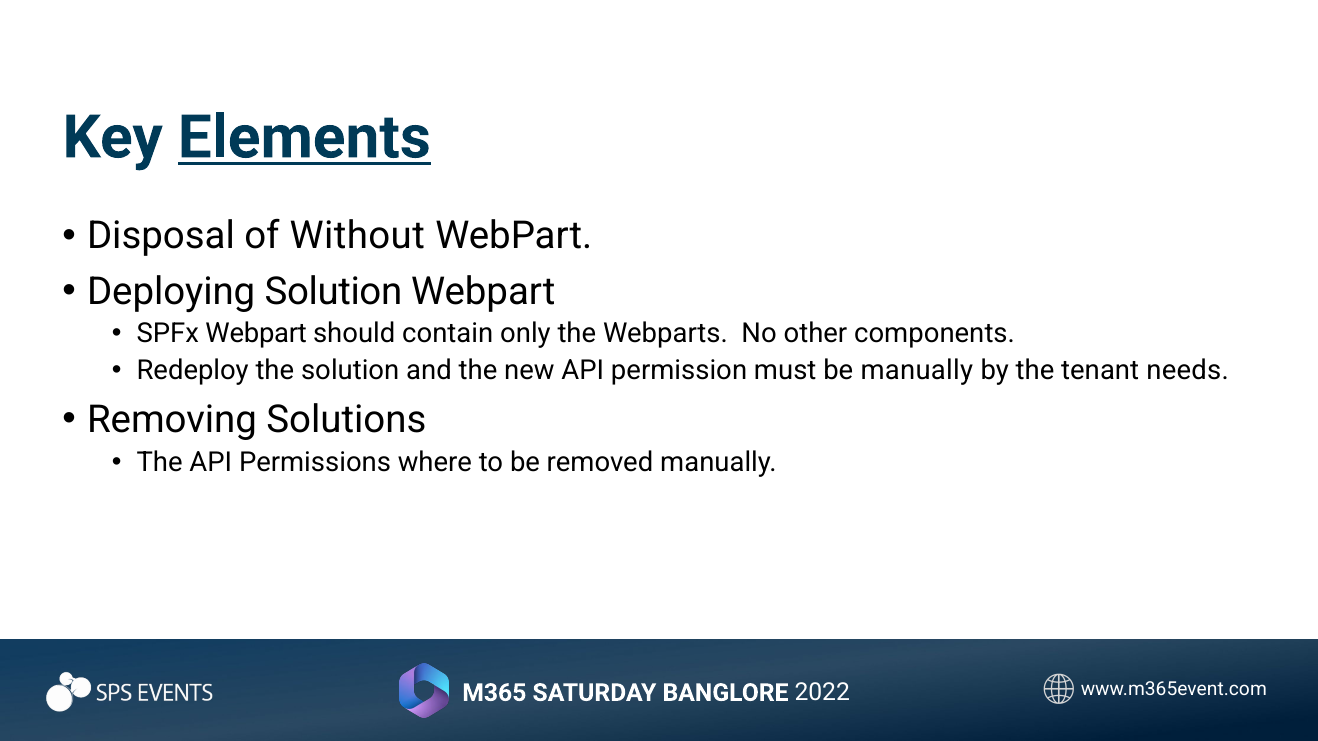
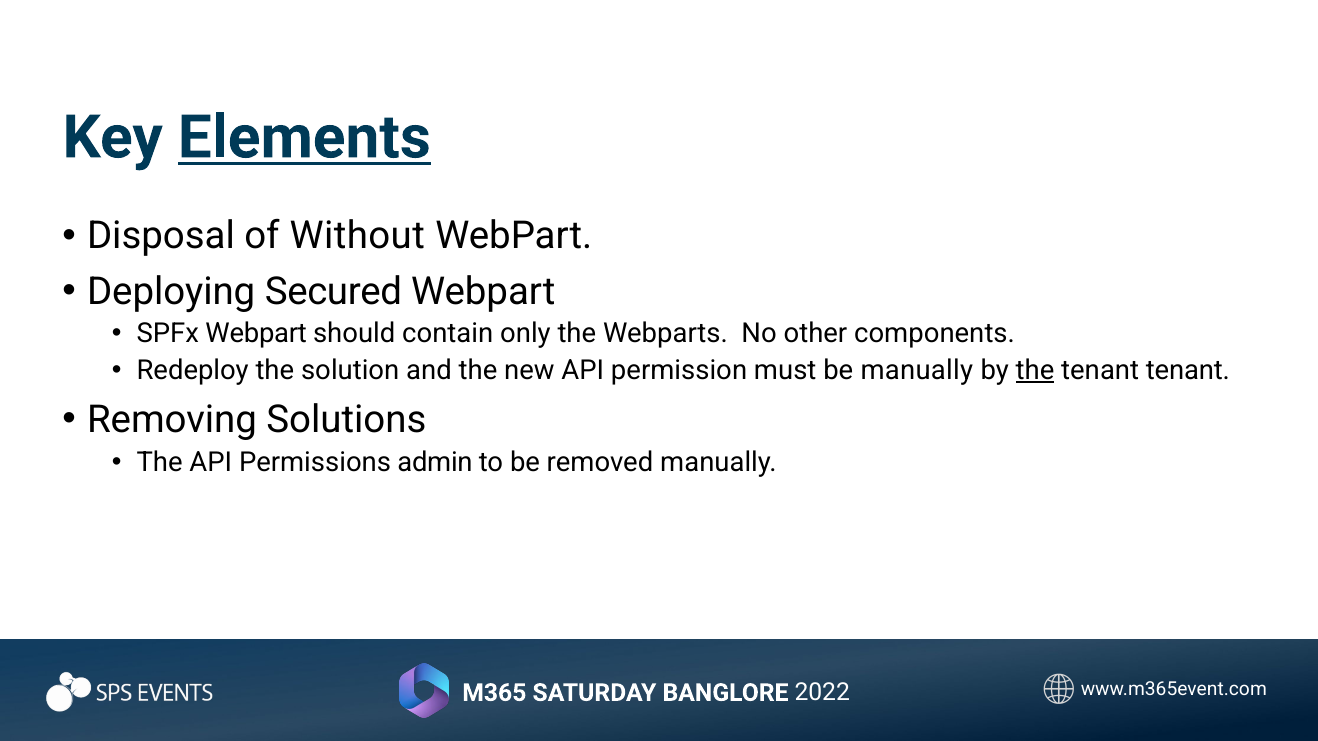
Deploying Solution: Solution -> Secured (333, 292)
the underline: none -> present (1035, 371)
tenant needs: needs -> tenant (1188, 371)
where: where -> admin (435, 462)
